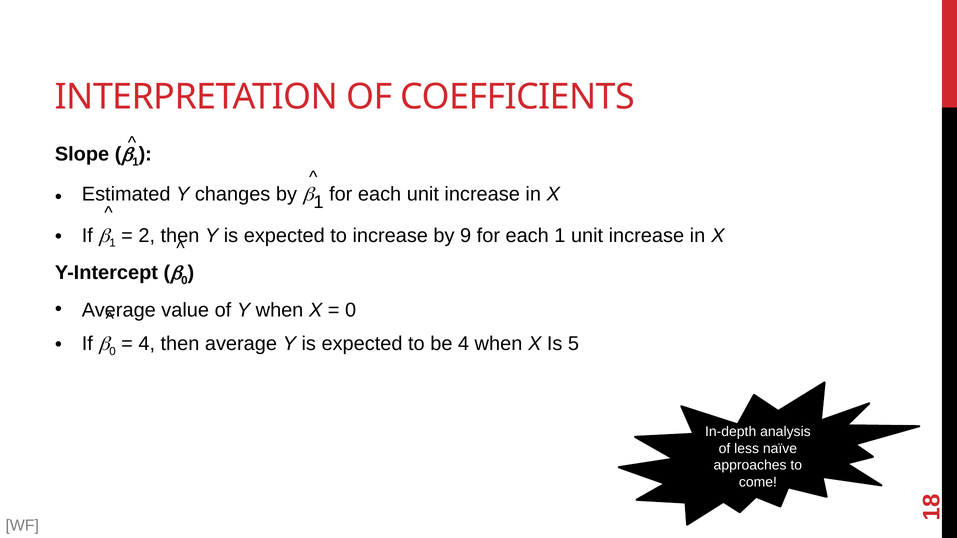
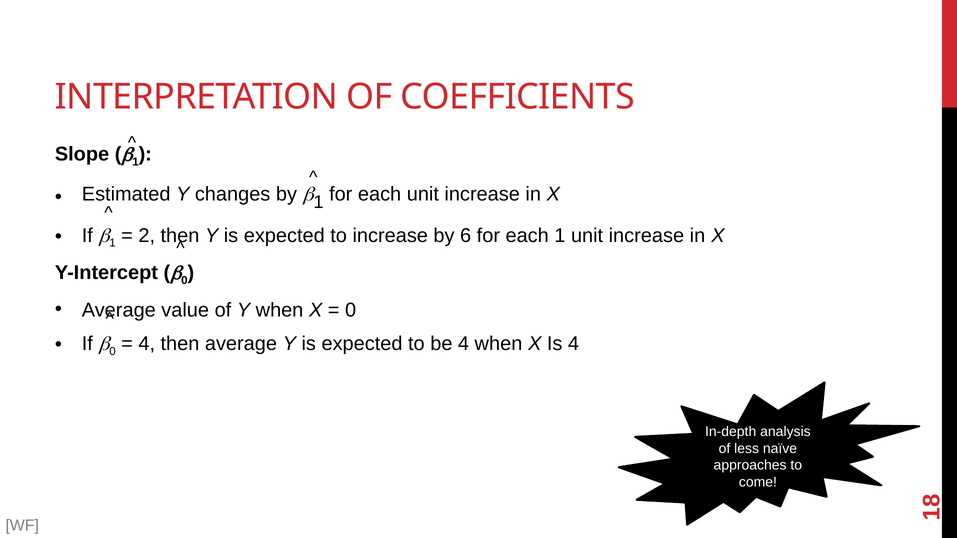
9: 9 -> 6 (466, 236)
Is 5: 5 -> 4 (574, 344)
